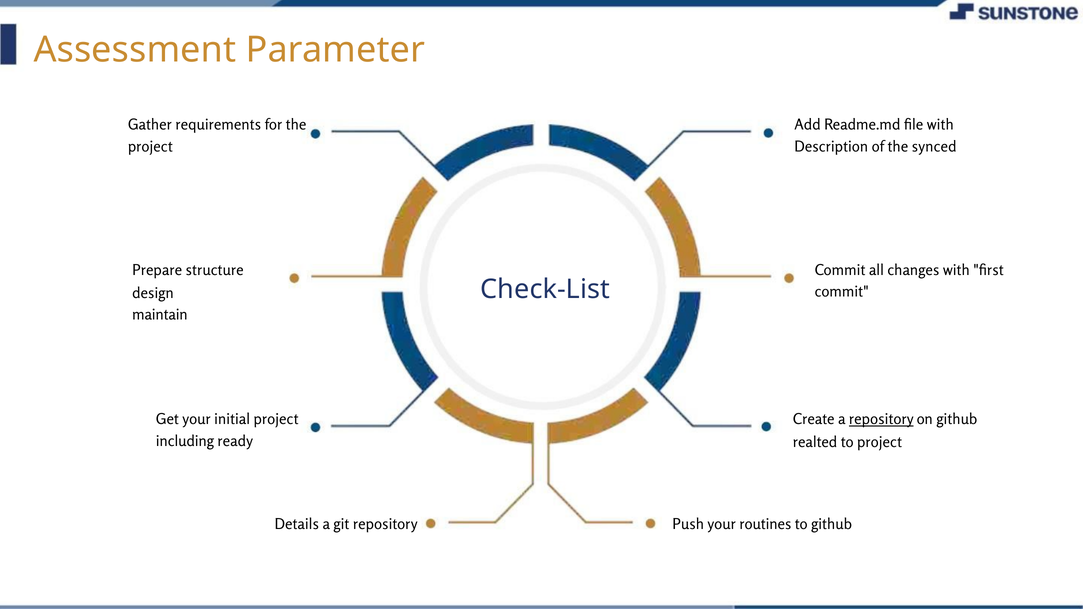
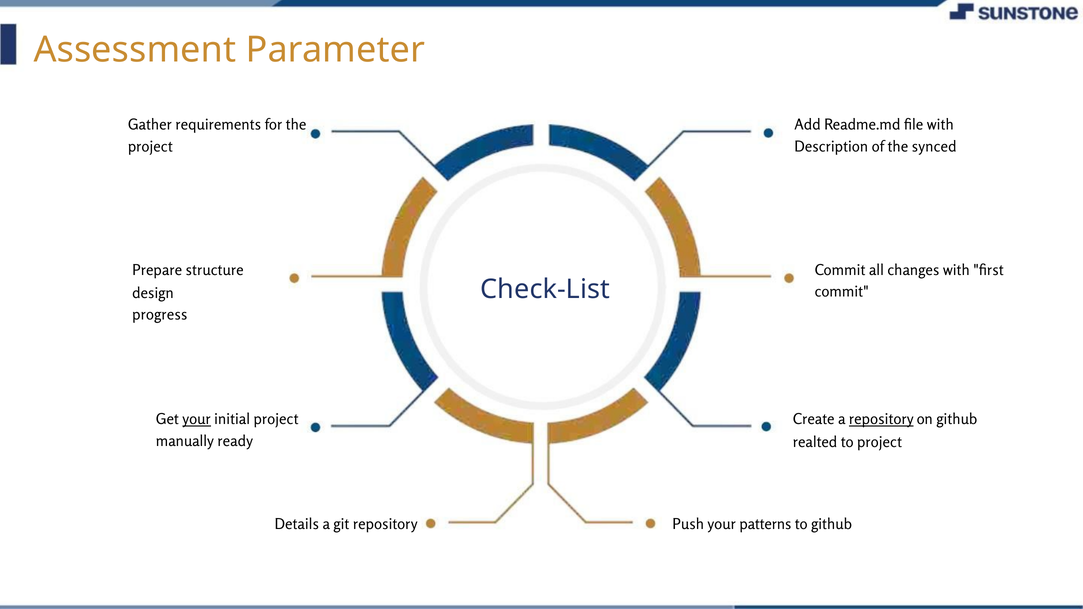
maintain: maintain -> progress (160, 315)
your underline: none -> present (197, 420)
including: including -> manually (185, 441)
routines: routines -> patterns (765, 525)
